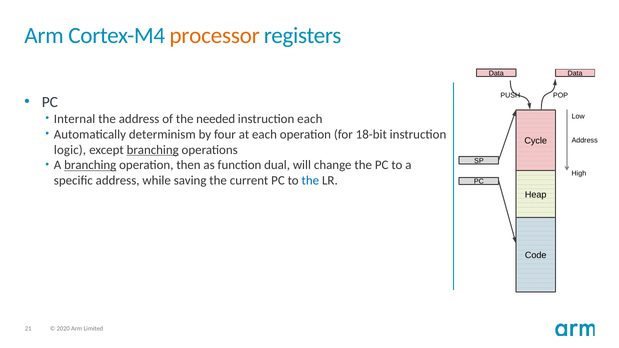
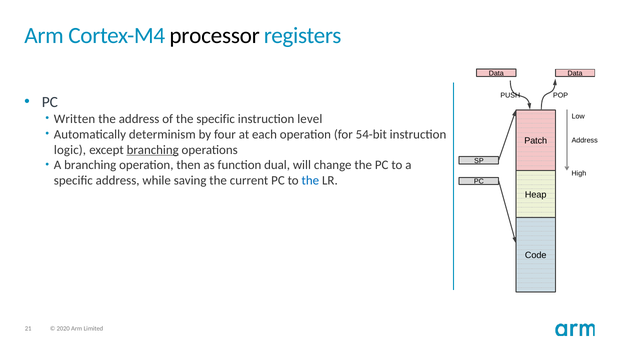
processor colour: orange -> black (215, 36)
Internal: Internal -> Written (75, 119)
the needed: needed -> specific (216, 119)
instruction each: each -> level (310, 119)
18-bit: 18-bit -> 54-bit (371, 134)
Cycle: Cycle -> Patch (536, 141)
branching underline: present -> none (90, 165)
